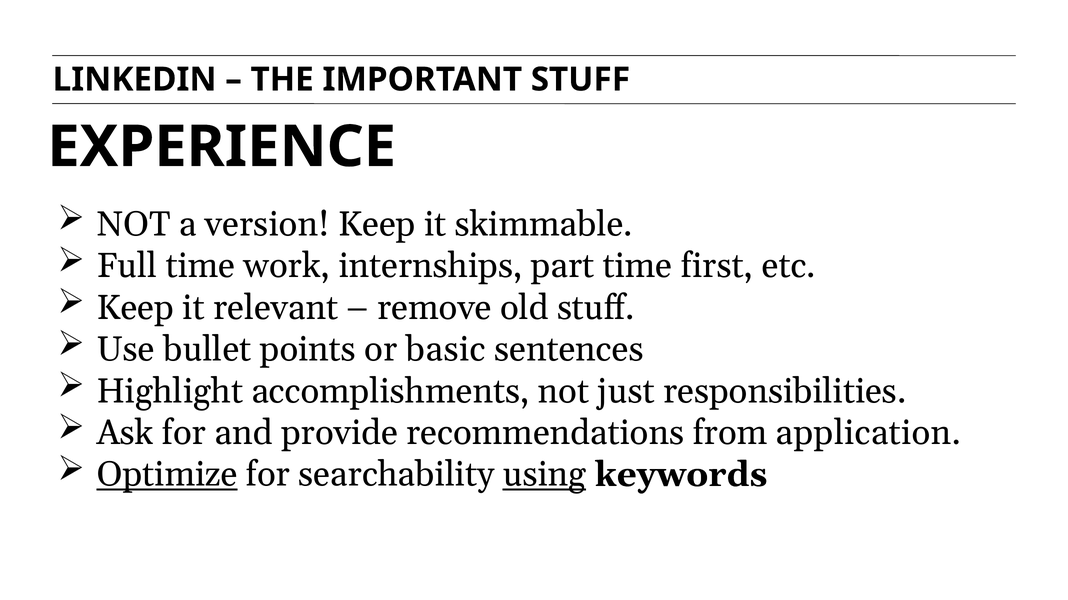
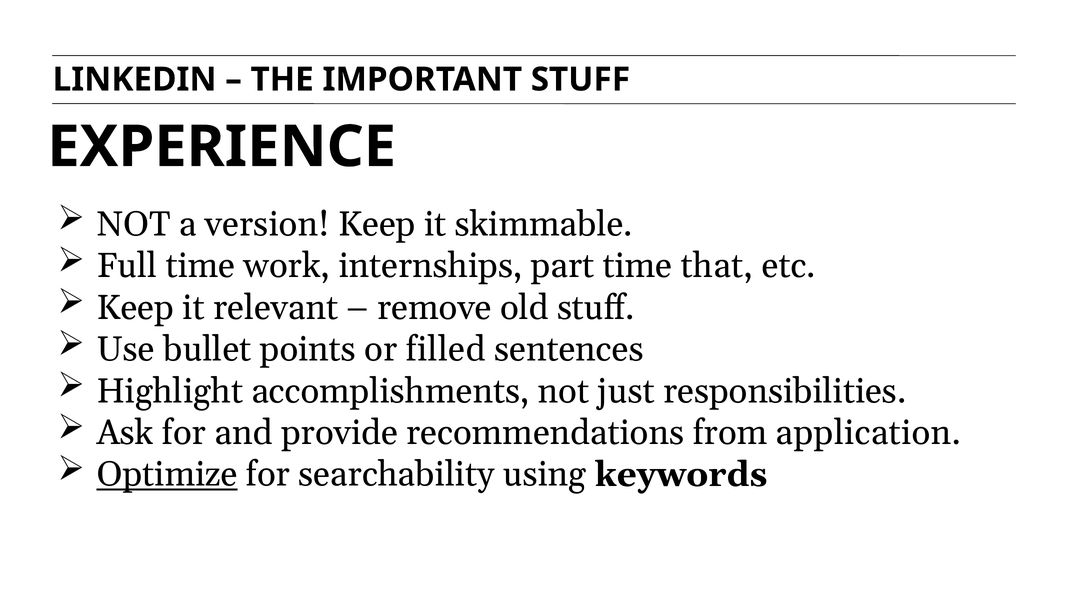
first: first -> that (717, 266)
basic: basic -> filled (446, 349)
using underline: present -> none (544, 474)
